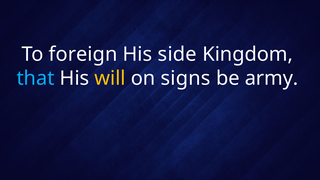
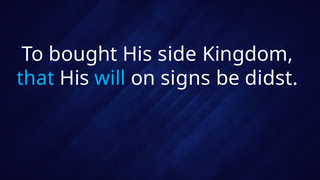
foreign: foreign -> bought (83, 54)
will colour: yellow -> light blue (110, 78)
army: army -> didst (271, 78)
